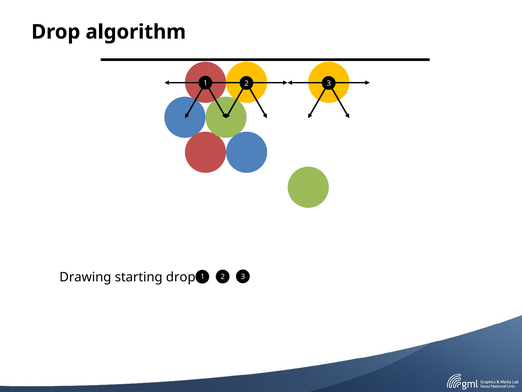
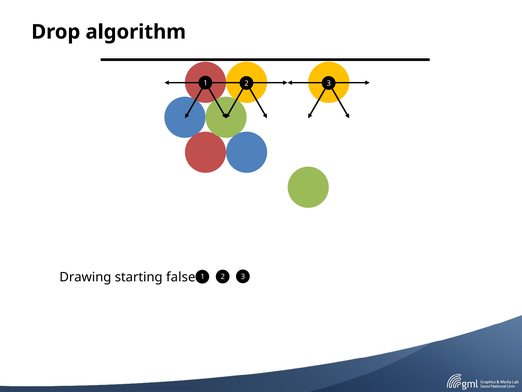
starting drop: drop -> false (181, 277)
